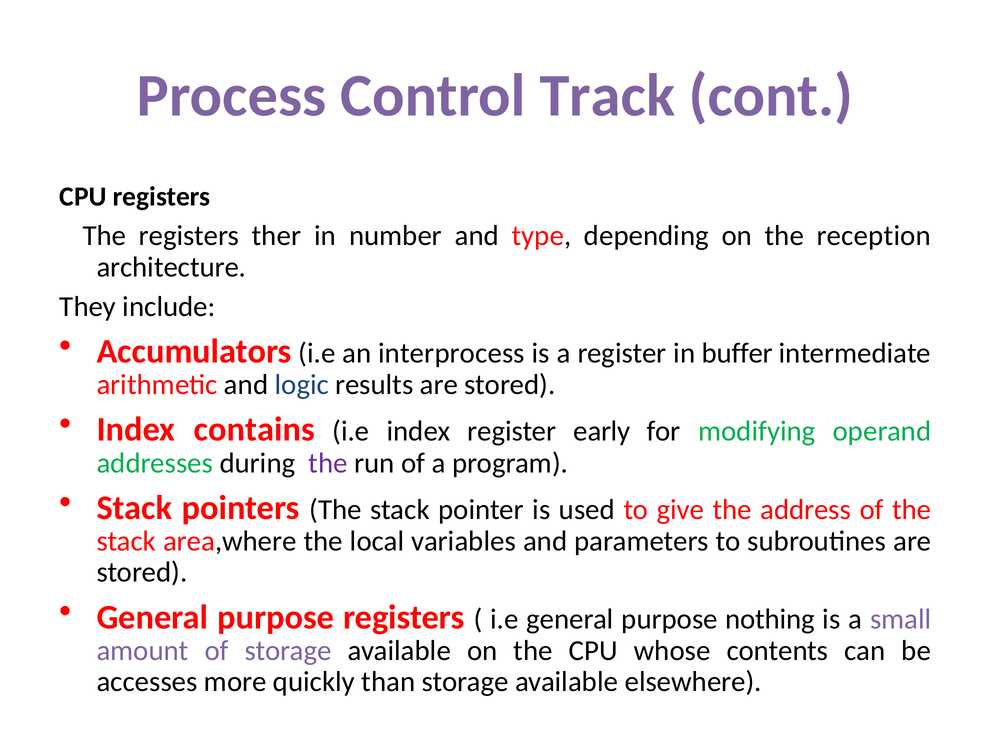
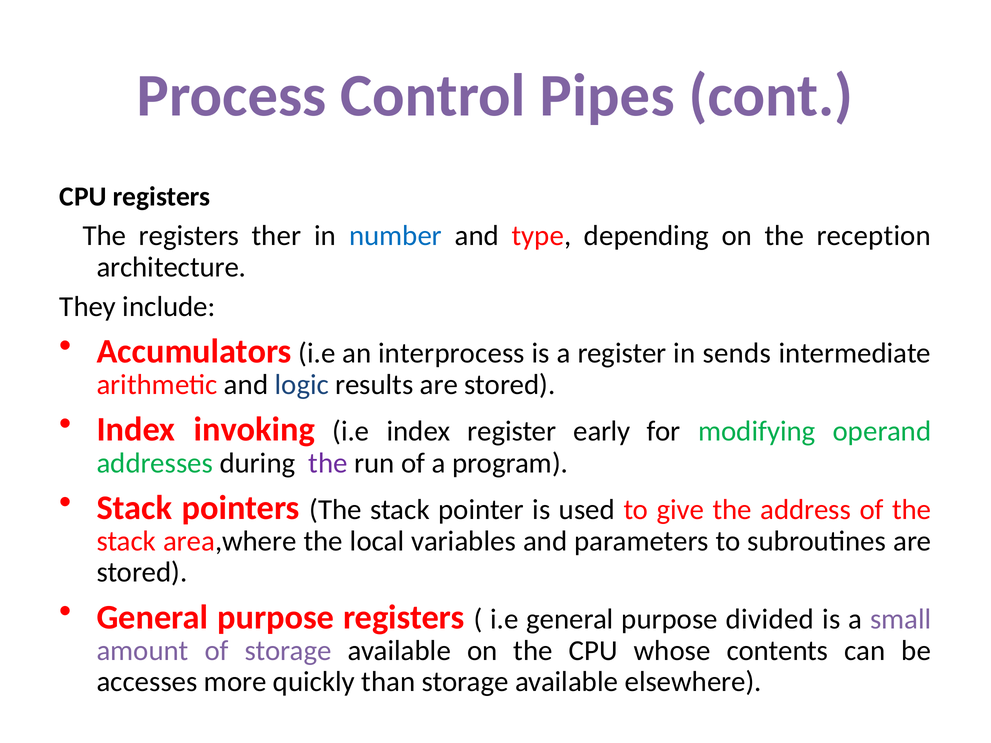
Track: Track -> Pipes (607, 96)
number colour: black -> blue (396, 236)
buffer: buffer -> sends (737, 353)
contains: contains -> invoking (254, 430)
nothing: nothing -> divided (770, 619)
